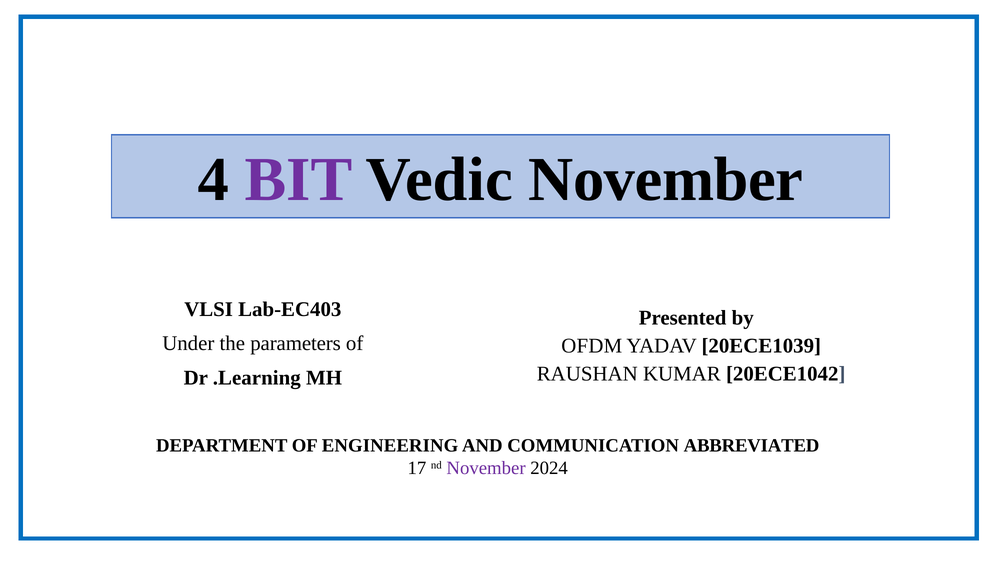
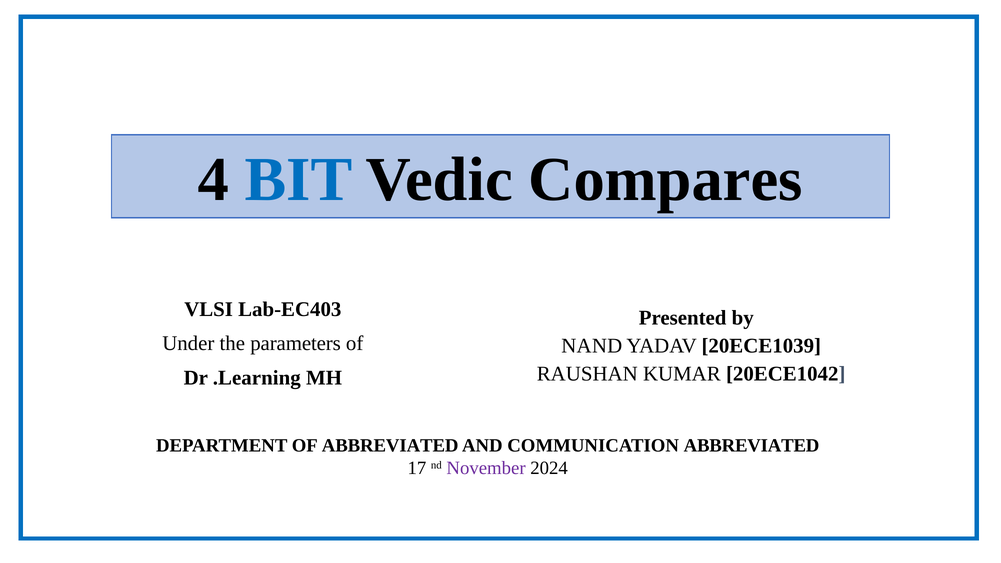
BIT colour: purple -> blue (299, 180)
Vedic November: November -> Compares (666, 180)
OFDM: OFDM -> NAND (592, 346)
OF ENGINEERING: ENGINEERING -> ABBREVIATED (390, 445)
